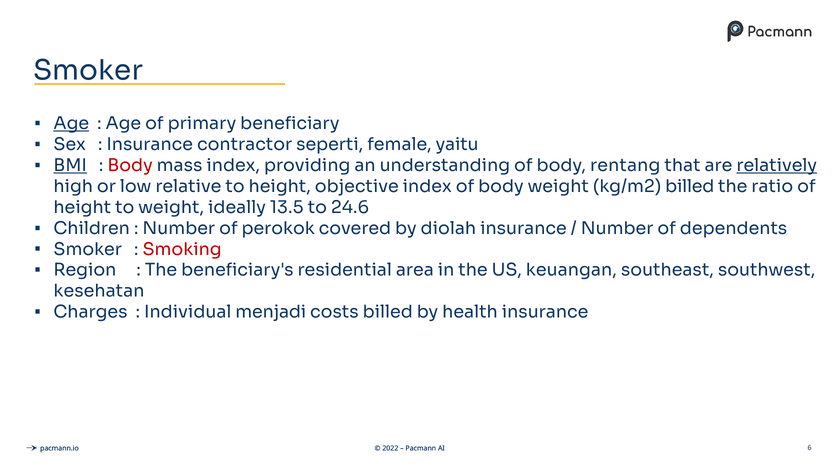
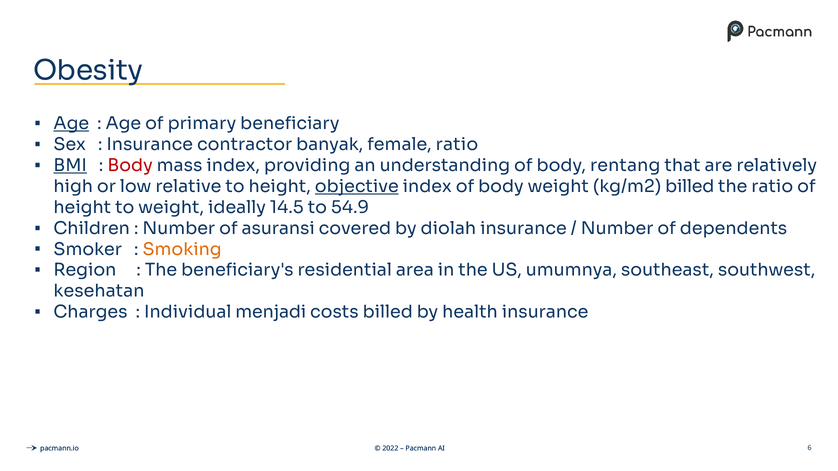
Smoker: Smoker -> Obesity (88, 70)
seperti: seperti -> banyak (330, 145)
female yaitu: yaitu -> ratio (457, 145)
relatively underline: present -> none (777, 166)
objective underline: none -> present (357, 187)
13.5: 13.5 -> 14.5 (287, 208)
24.6: 24.6 -> 54.9 (350, 208)
perokok: perokok -> asuransi (278, 229)
Smoking colour: red -> orange (182, 249)
keuangan: keuangan -> umumnya (571, 270)
